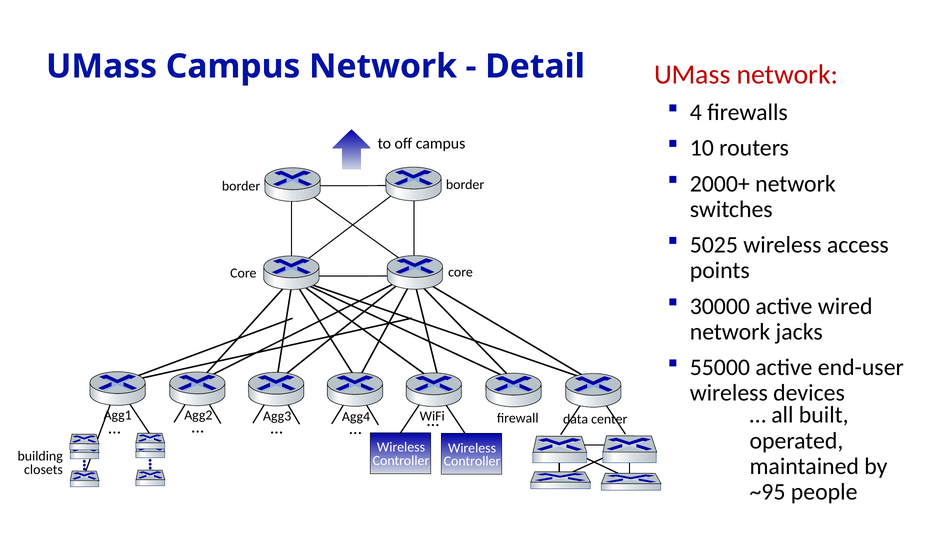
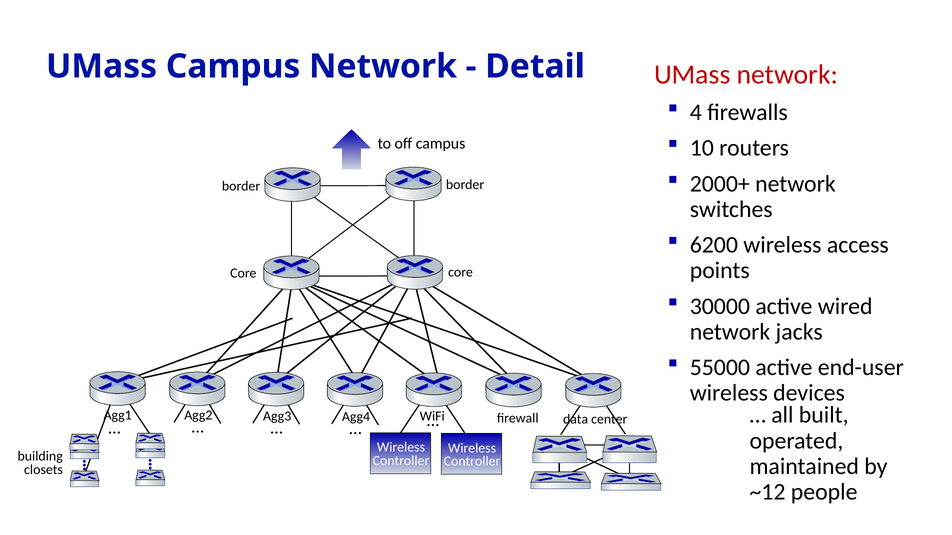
5025: 5025 -> 6200 (714, 245)
~95: ~95 -> ~12 (767, 493)
